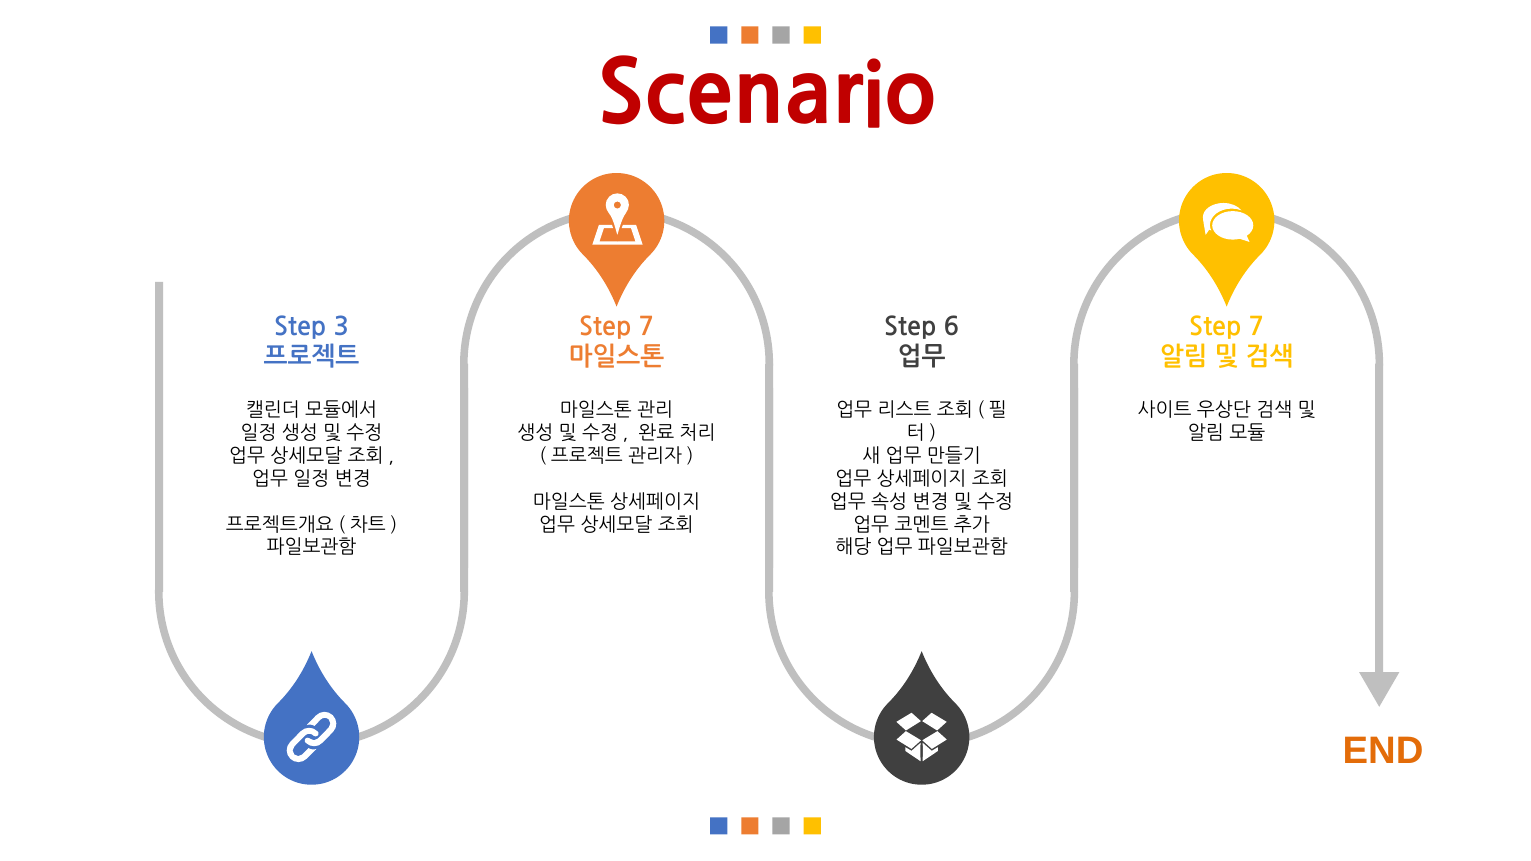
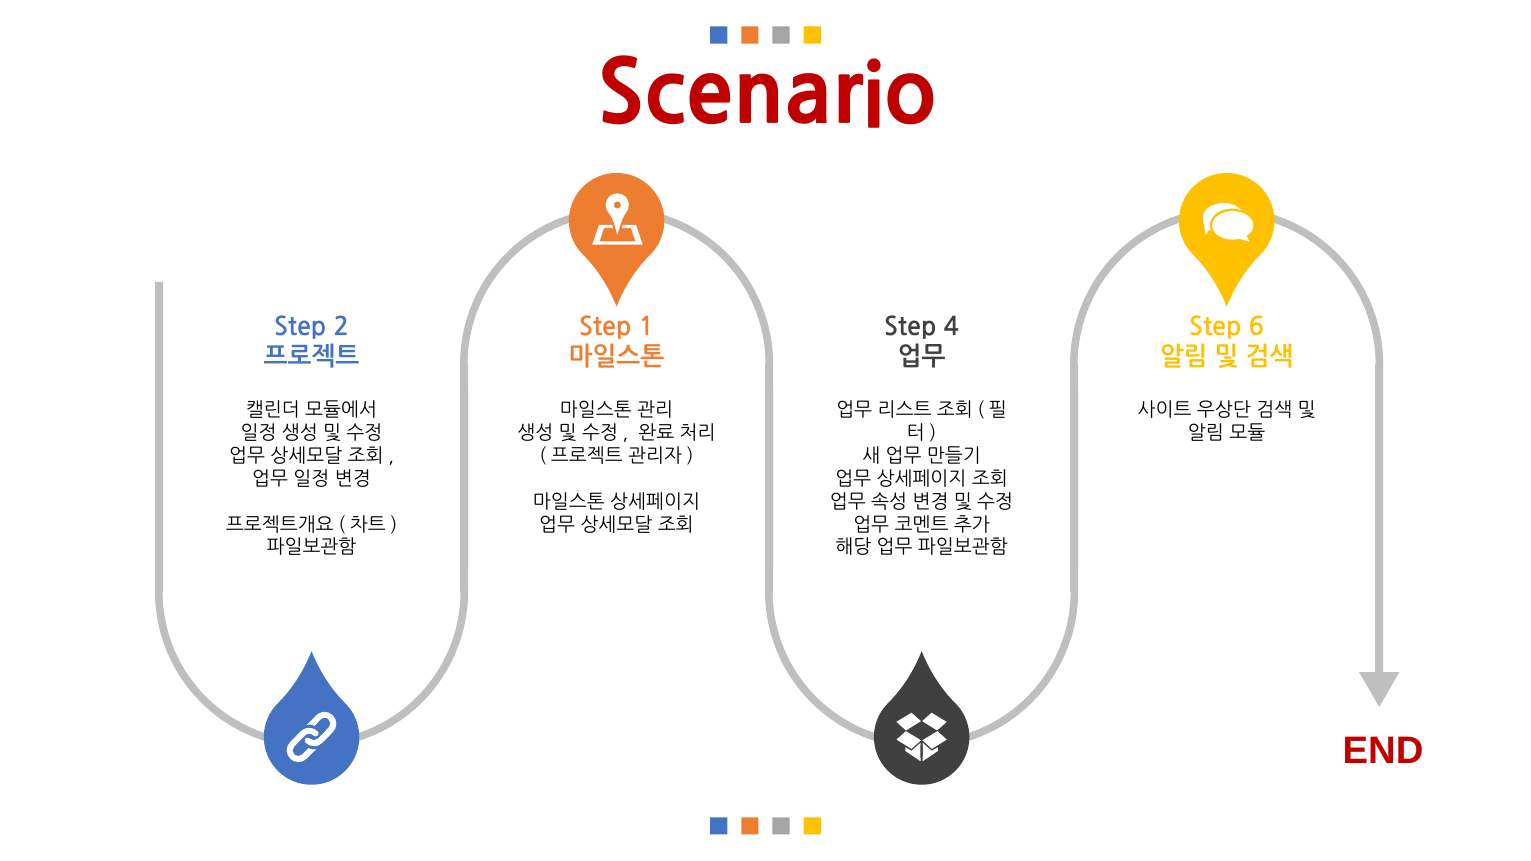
3: 3 -> 2 (341, 327)
7: 7 -> 1 (646, 327)
6: 6 -> 4 (951, 327)
7: 7 -> 6 (1256, 327)
END colour: orange -> red (1383, 751)
